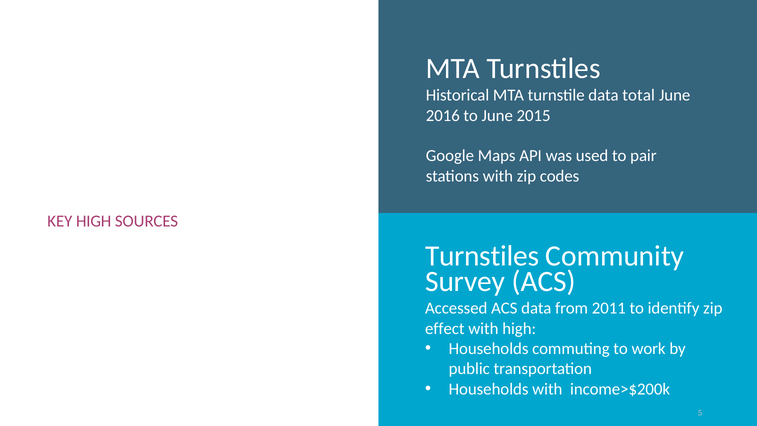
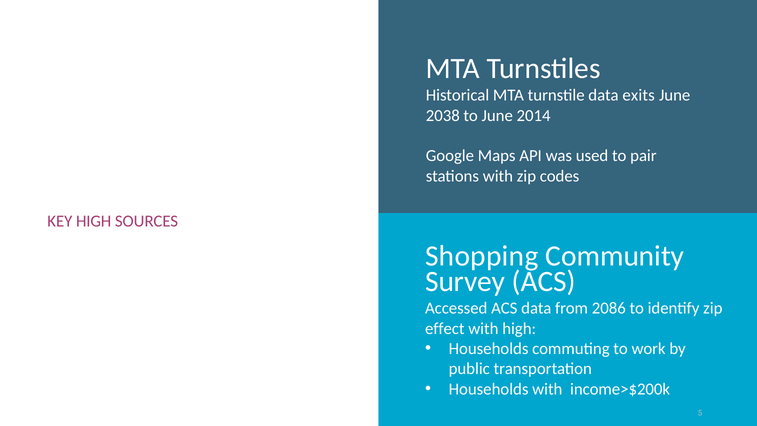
total: total -> exits (639, 95)
2016: 2016 -> 2038 (443, 115)
2015: 2015 -> 2014 (534, 115)
Turnstiles: Turnstiles -> Shopping (482, 256)
2011: 2011 -> 2086 (609, 308)
